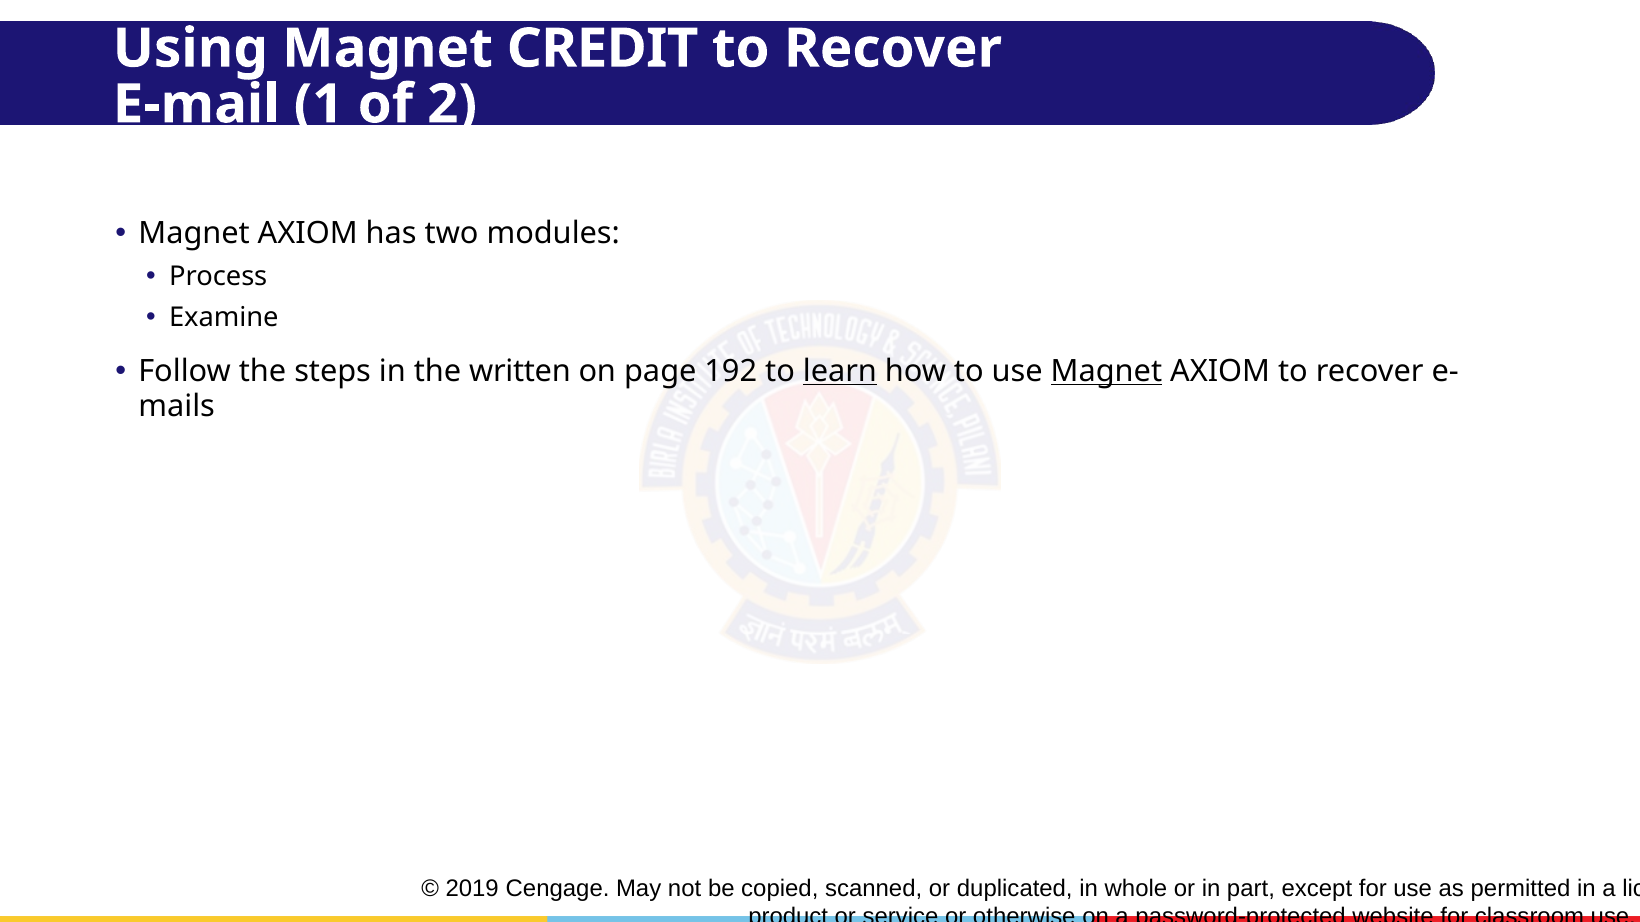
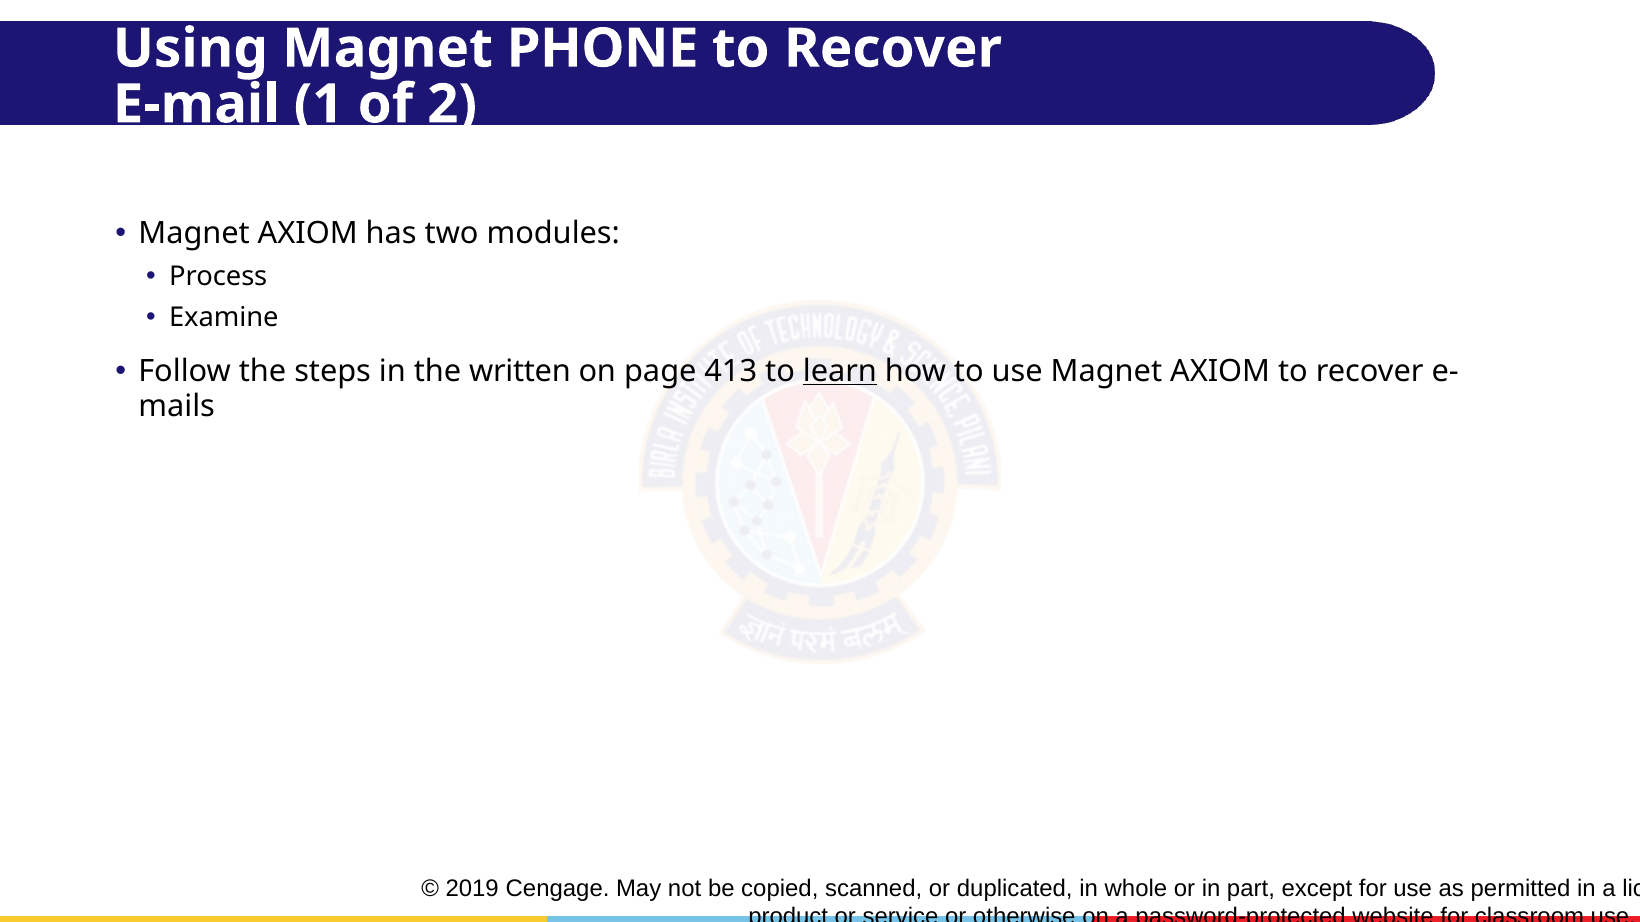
CREDIT: CREDIT -> PHONE (603, 49)
192: 192 -> 413 (731, 371)
Magnet underline: present -> none (1106, 371)
